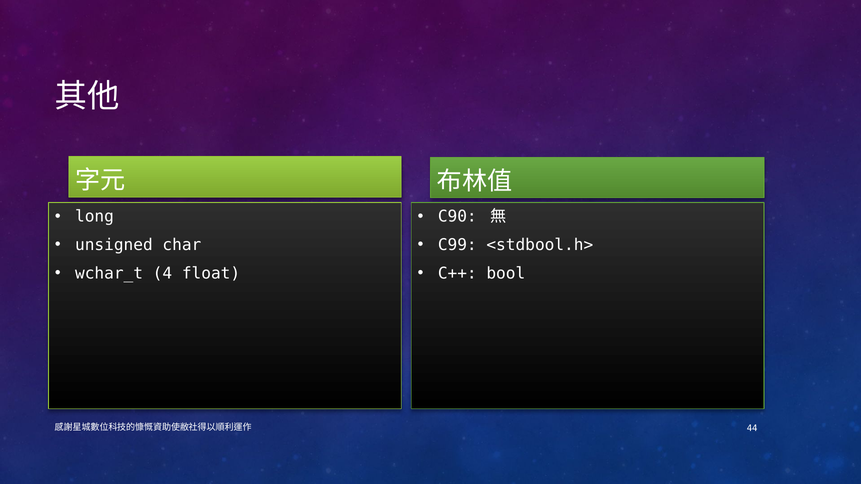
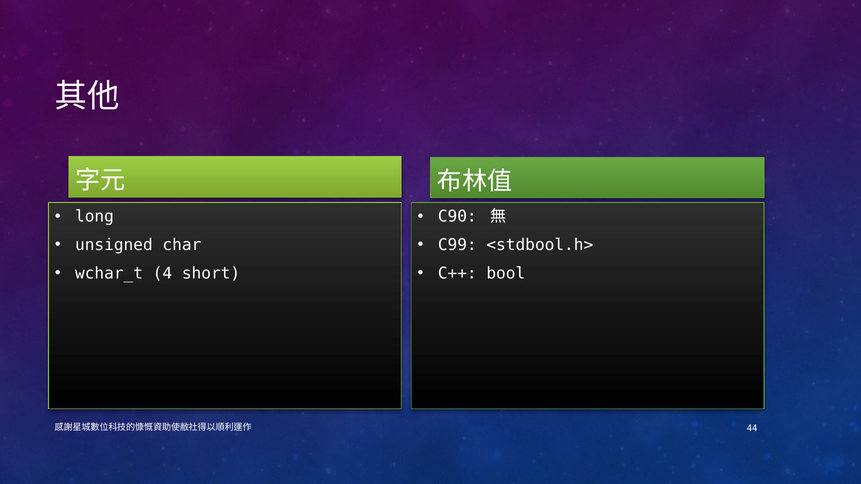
float: float -> short (211, 273)
